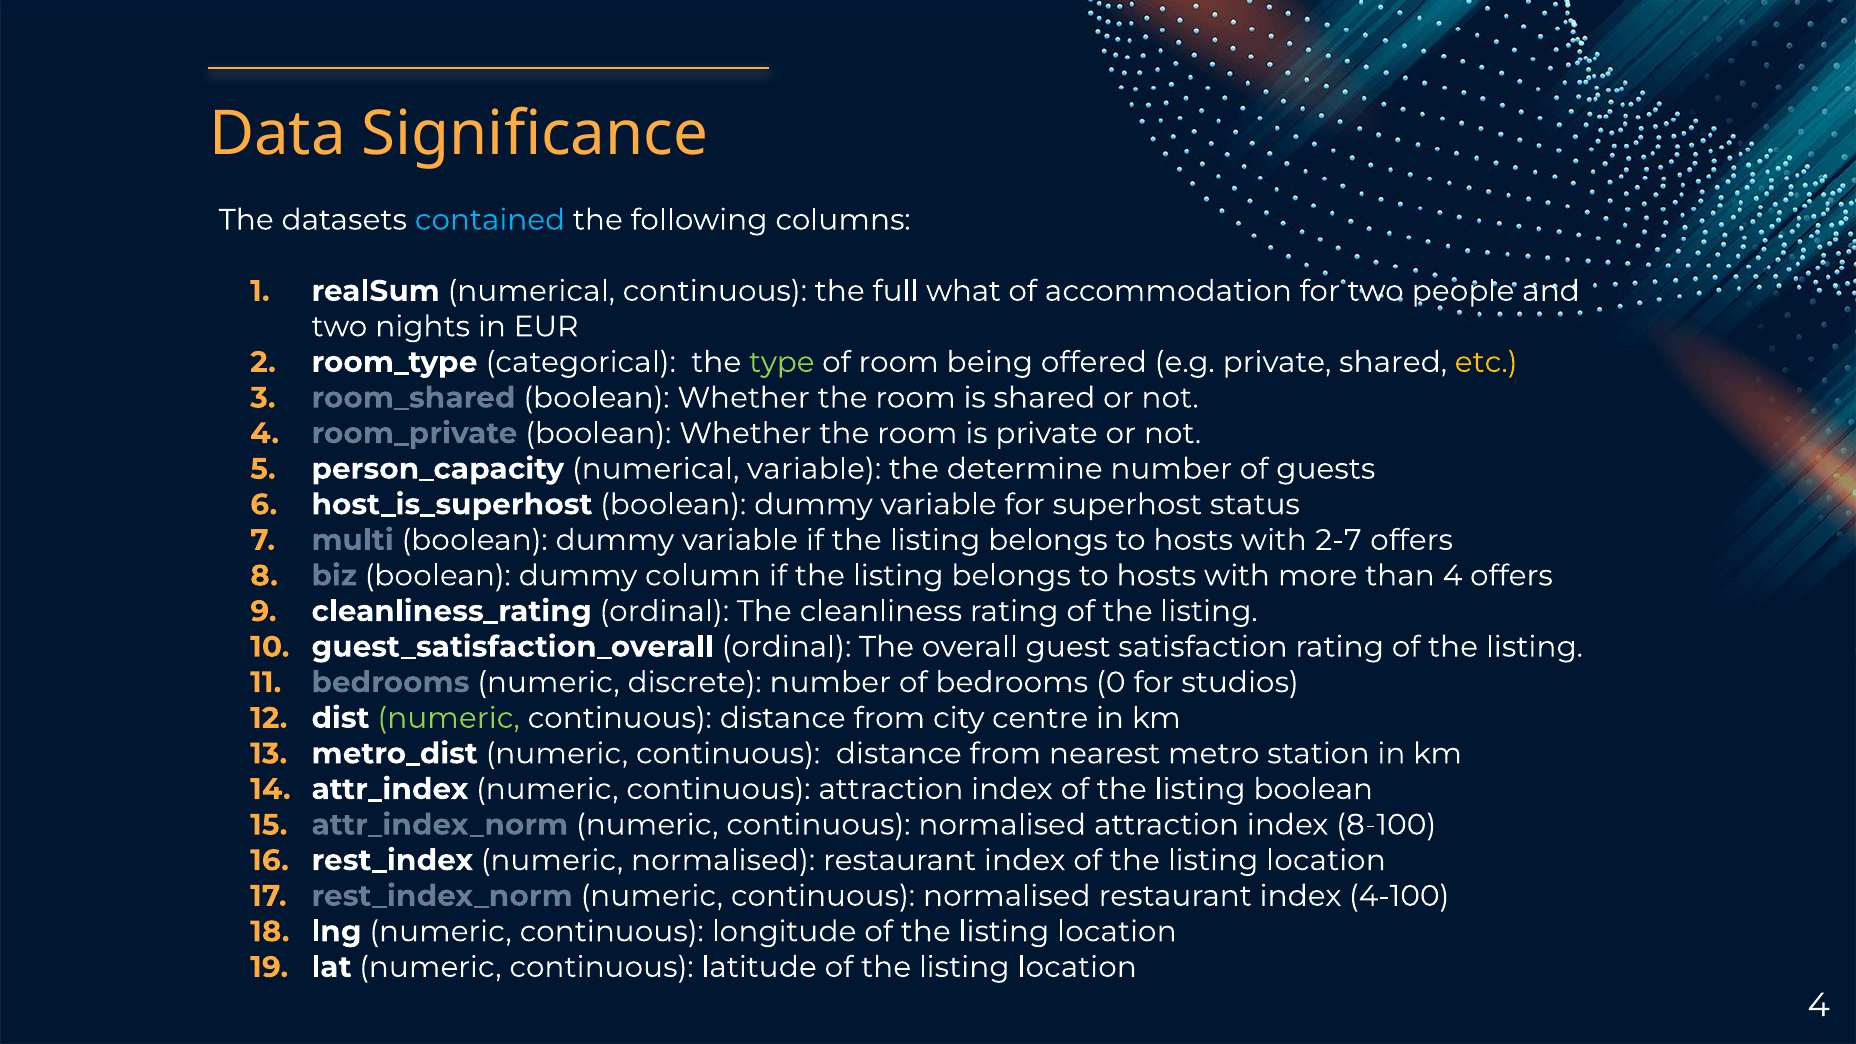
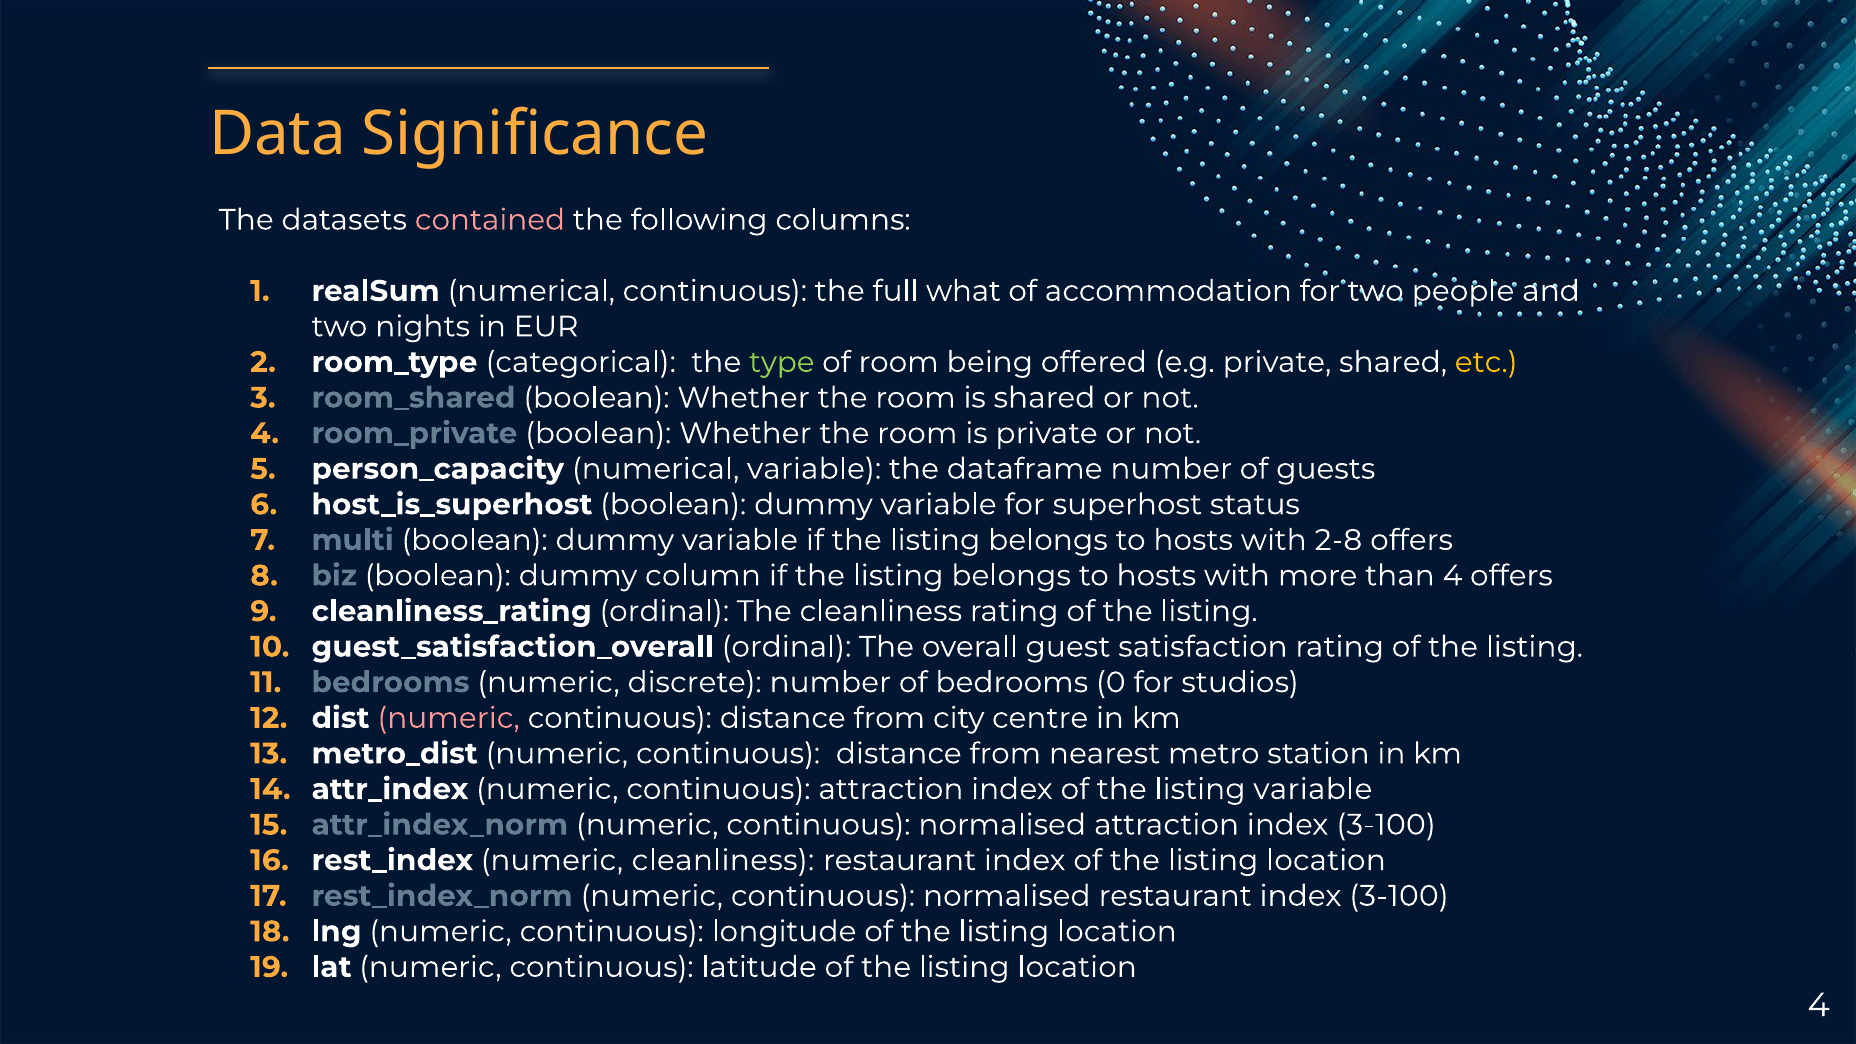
contained colour: light blue -> pink (490, 220)
determine: determine -> dataframe (1025, 469)
2-7: 2-7 -> 2-8 (1338, 540)
numeric colour: light green -> pink (449, 718)
listing boolean: boolean -> variable (1313, 789)
attraction index 8-100: 8-100 -> 3-100 (1386, 825)
numeric normalised: normalised -> cleanliness (723, 860)
restaurant index 4-100: 4-100 -> 3-100 (1399, 896)
